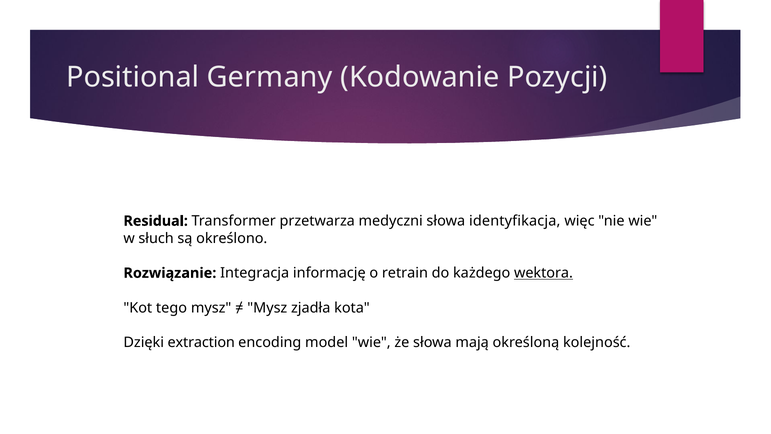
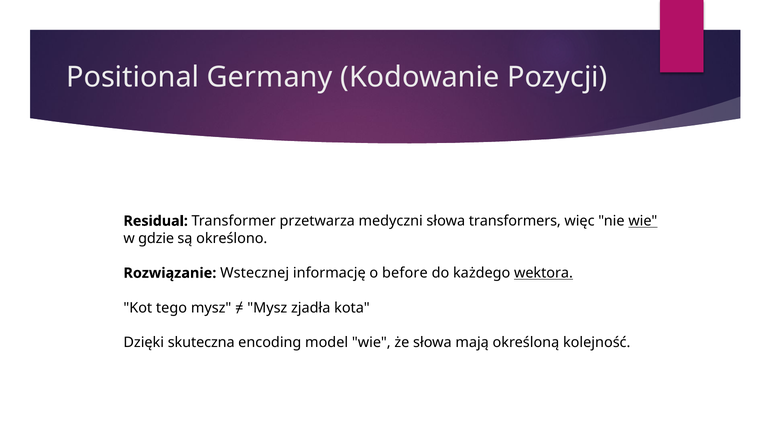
identyfikacja: identyfikacja -> transformers (515, 221)
wie underline: none -> present (643, 221)
słuch: słuch -> gdzie (156, 238)
Integracja: Integracja -> Wstecznej (255, 273)
retrain: retrain -> before (405, 273)
extraction: extraction -> skuteczna (201, 342)
